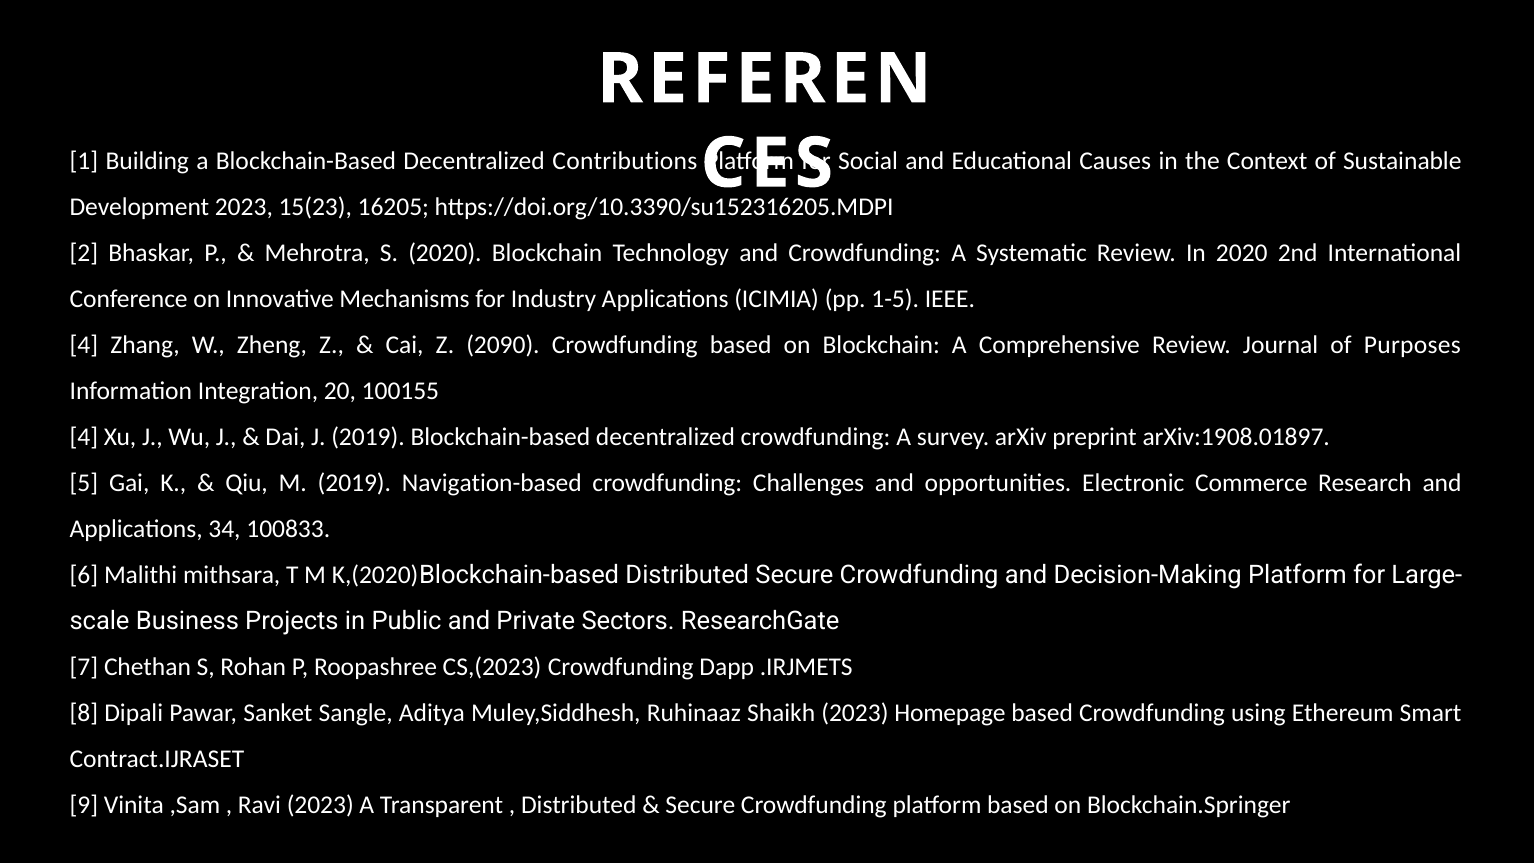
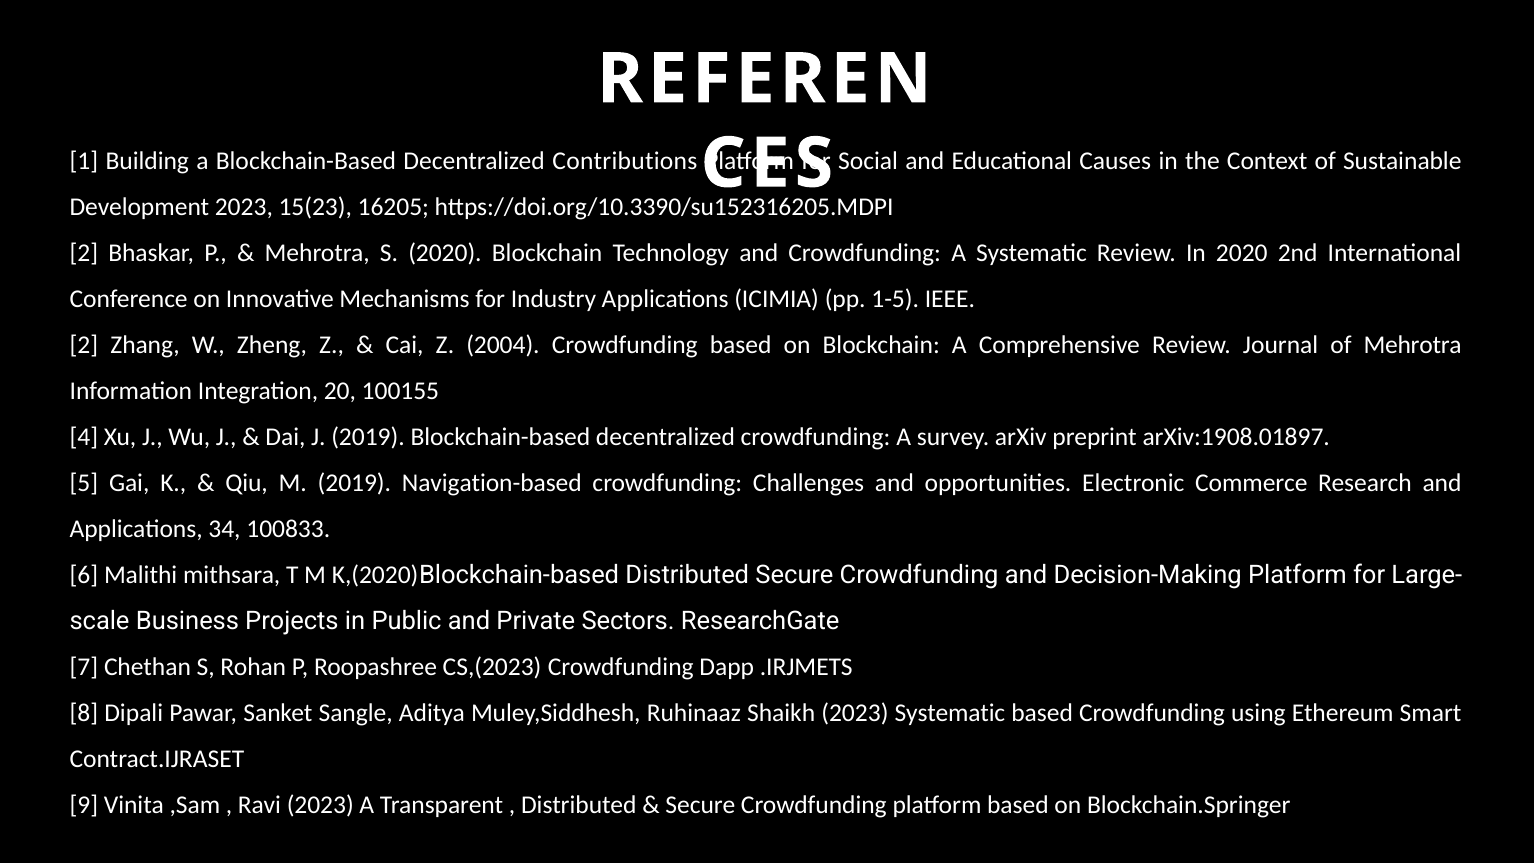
4: 4 -> 2 (84, 345)
2090: 2090 -> 2004 (503, 345)
of Purposes: Purposes -> Mehrotra (1413, 345)
2023 Homepage: Homepage -> Systematic (950, 713)
